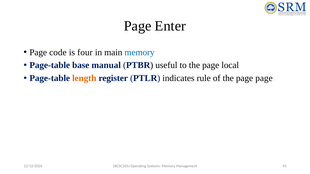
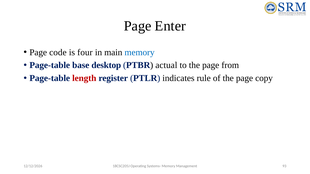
manual: manual -> desktop (106, 65)
useful: useful -> actual (166, 65)
local: local -> from (230, 65)
length colour: orange -> red (84, 78)
page page: page -> copy (264, 78)
